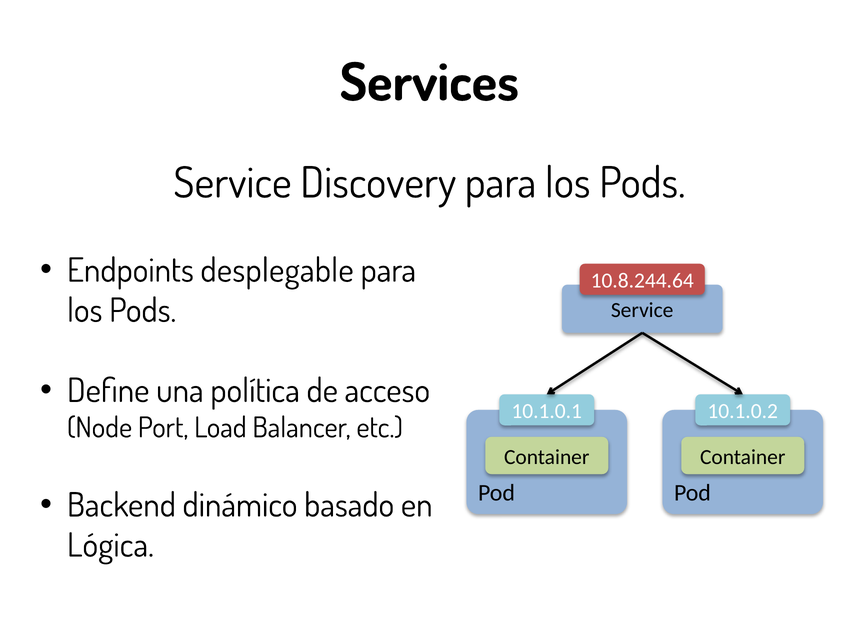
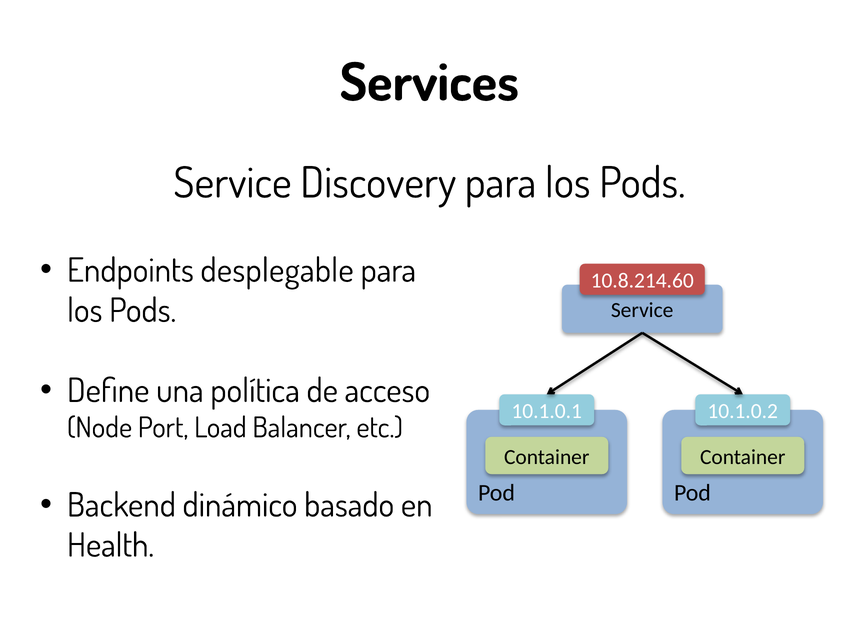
10.8.244.64: 10.8.244.64 -> 10.8.214.60 (642, 281)
Lógica: Lógica -> Health (111, 546)
